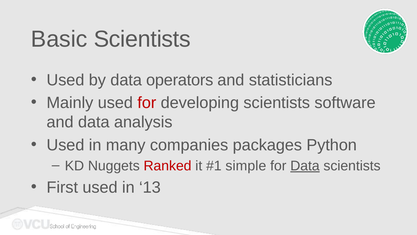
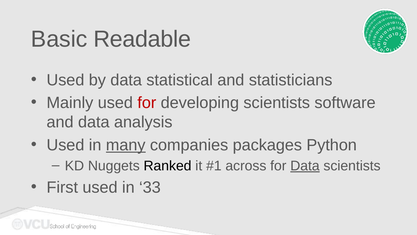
Basic Scientists: Scientists -> Readable (142, 39)
operators: operators -> statistical (180, 80)
many underline: none -> present (126, 145)
Ranked colour: red -> black (167, 165)
simple: simple -> across (246, 165)
13: 13 -> 33 (150, 187)
